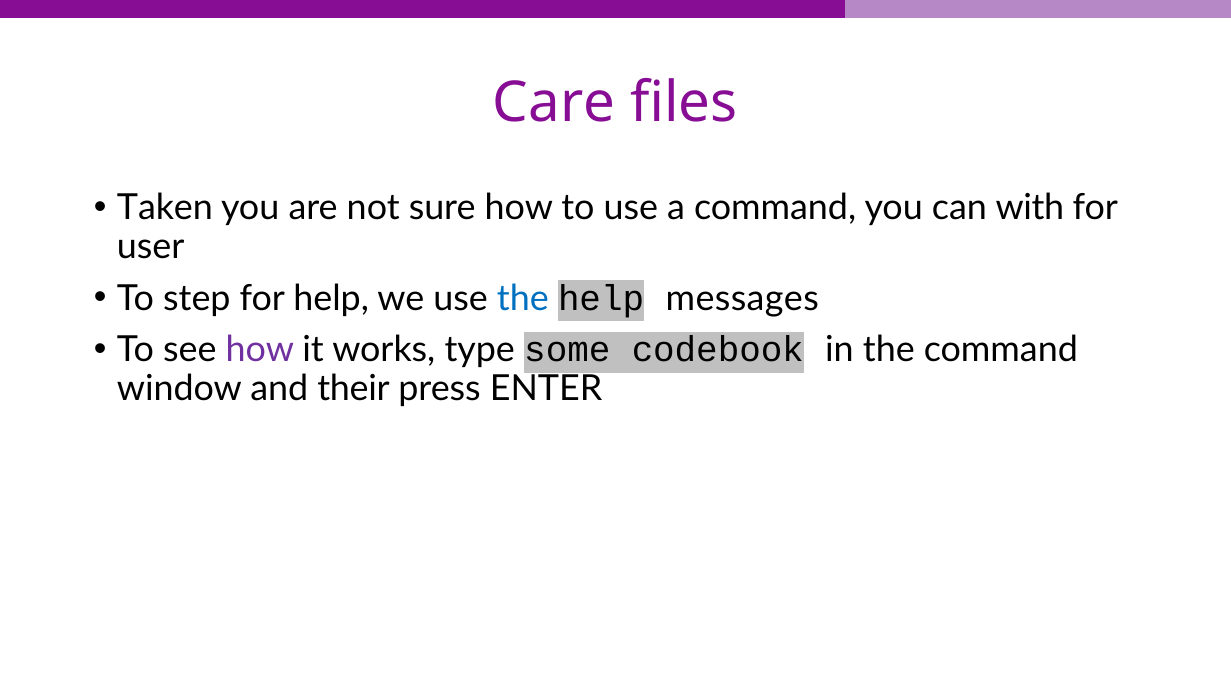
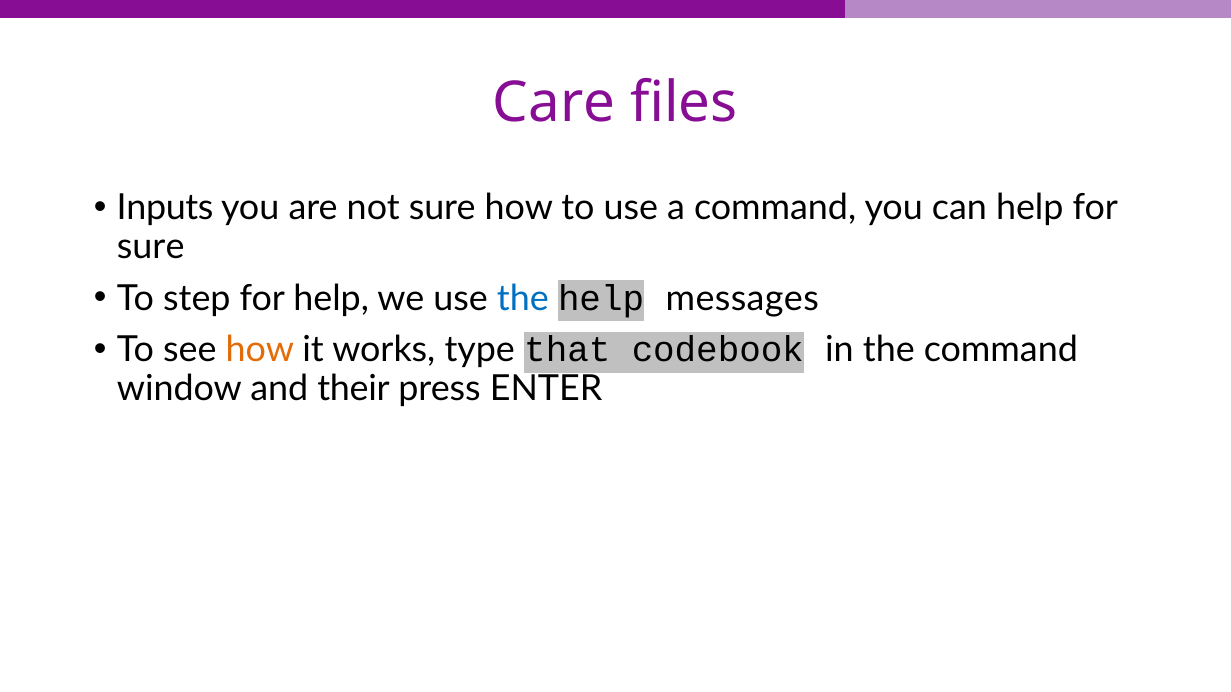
Taken: Taken -> Inputs (165, 208)
can with: with -> help (1030, 208)
user: user -> sure (151, 247)
how colour: purple -> orange (260, 350)
some: some -> that (567, 350)
